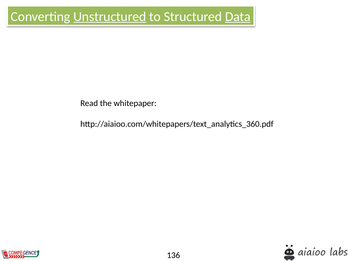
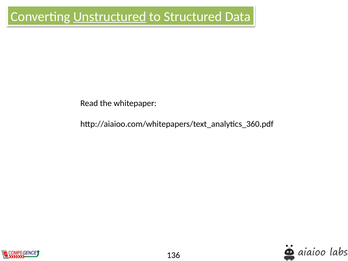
Data underline: present -> none (238, 17)
